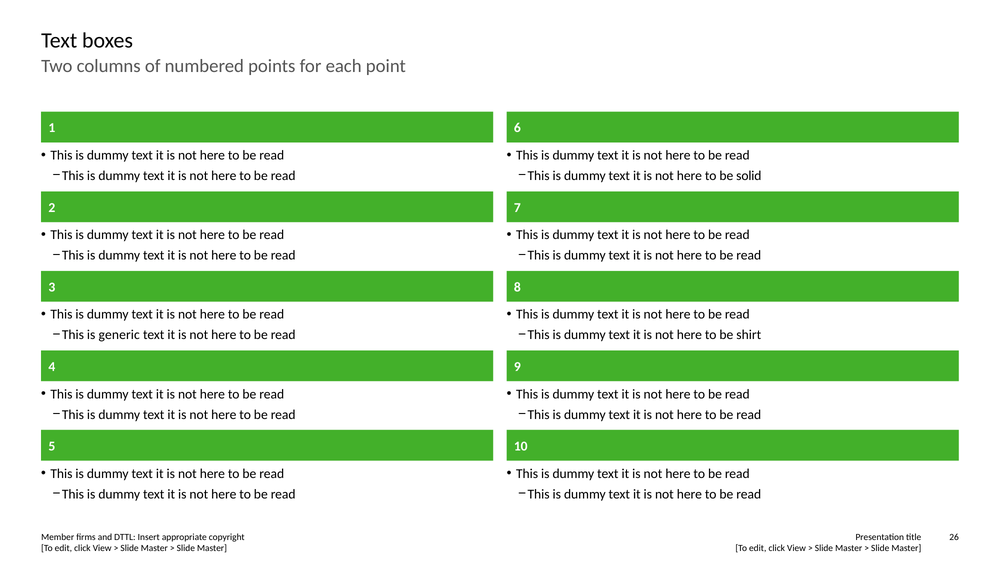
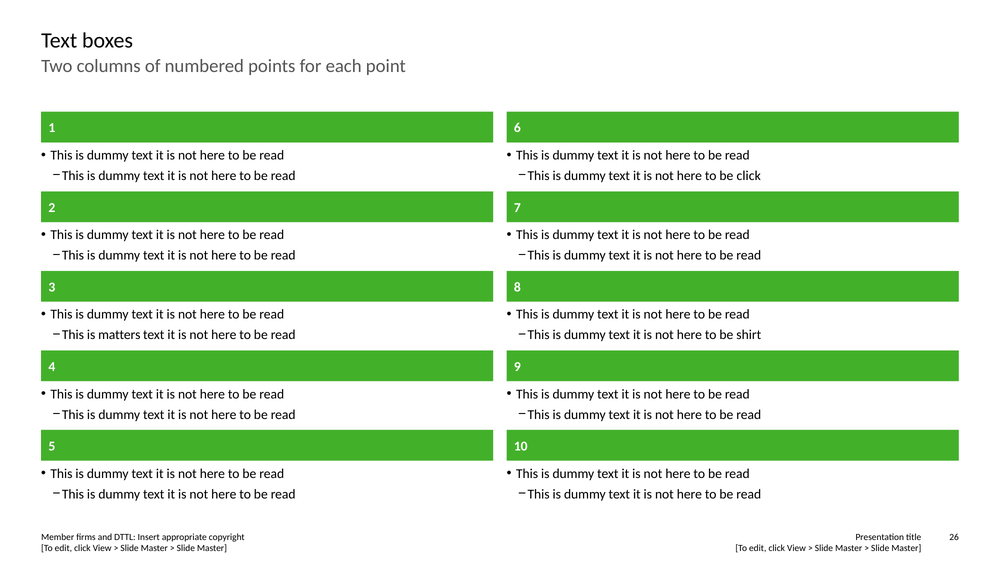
be solid: solid -> click (749, 176)
generic: generic -> matters (119, 335)
